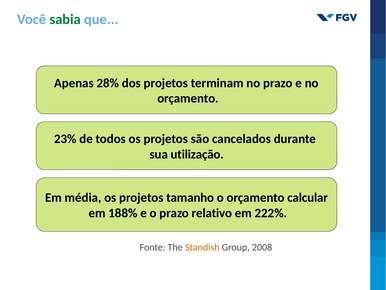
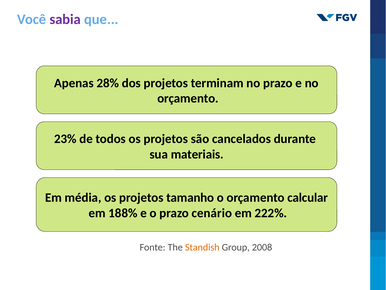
sabia colour: green -> purple (65, 19)
utilização: utilização -> materiais (197, 154)
relativo: relativo -> cenário (212, 213)
